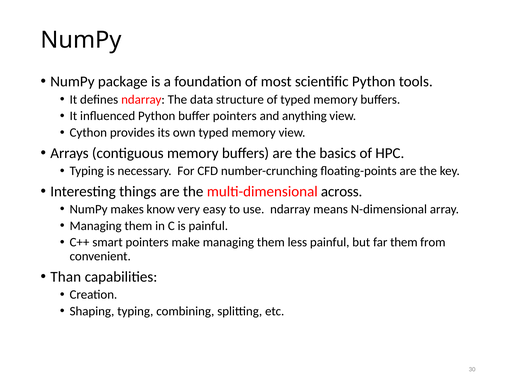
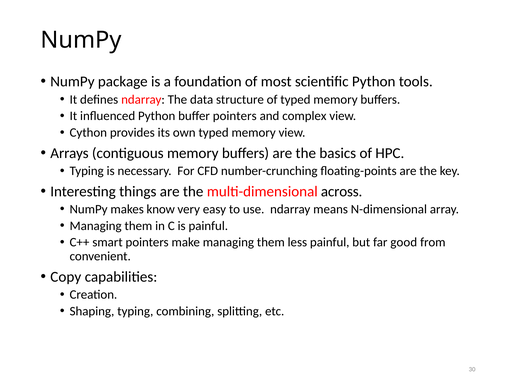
anything: anything -> complex (304, 116)
far them: them -> good (404, 242)
Than: Than -> Copy (66, 277)
